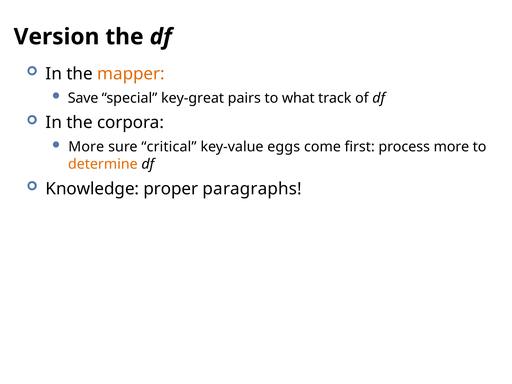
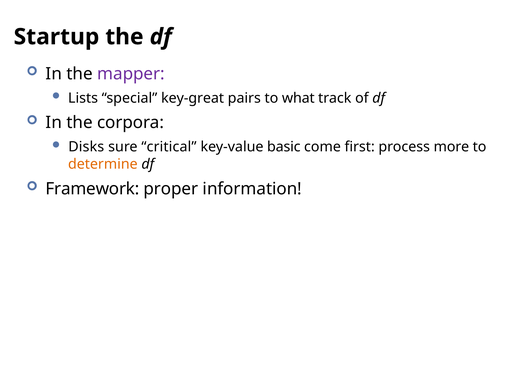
Version: Version -> Startup (56, 37)
mapper colour: orange -> purple (131, 74)
Save: Save -> Lists (83, 98)
More: More -> Disks (86, 147)
eggs: eggs -> basic (284, 147)
Knowledge: Knowledge -> Framework (92, 189)
paragraphs: paragraphs -> information (252, 189)
